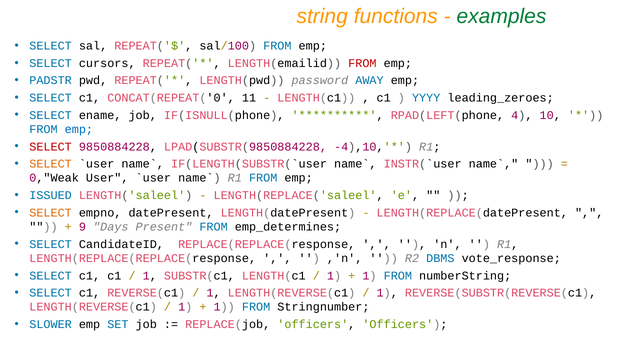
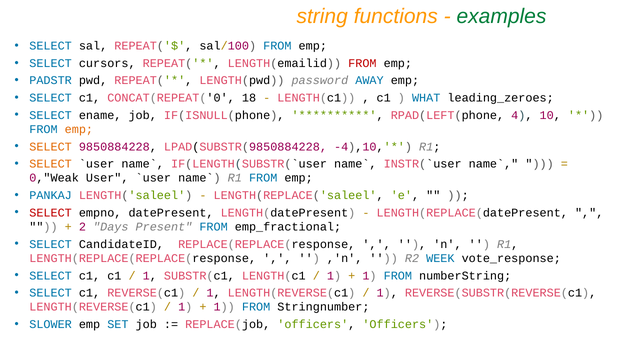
11: 11 -> 18 (249, 98)
YYYY: YYYY -> WHAT (426, 98)
emp colour: blue -> orange (79, 129)
SELECT colour: red -> orange (51, 147)
ISSUED: ISSUED -> PANKAJ (51, 196)
SELECT colour: orange -> red (51, 213)
9: 9 -> 2 (82, 227)
emp_determines: emp_determines -> emp_fractional (288, 227)
DBMS: DBMS -> WEEK (440, 259)
